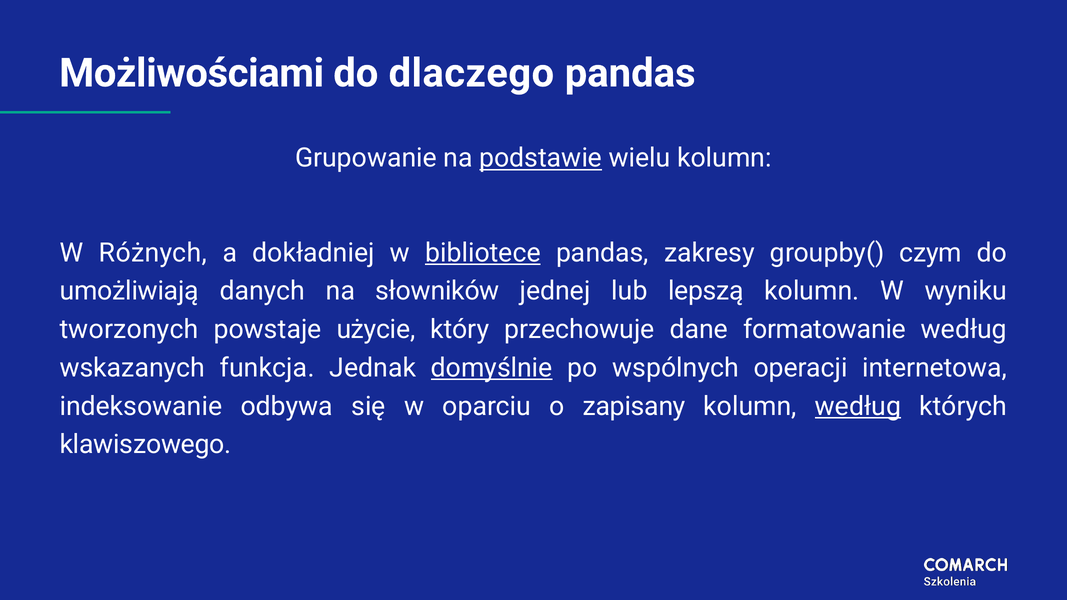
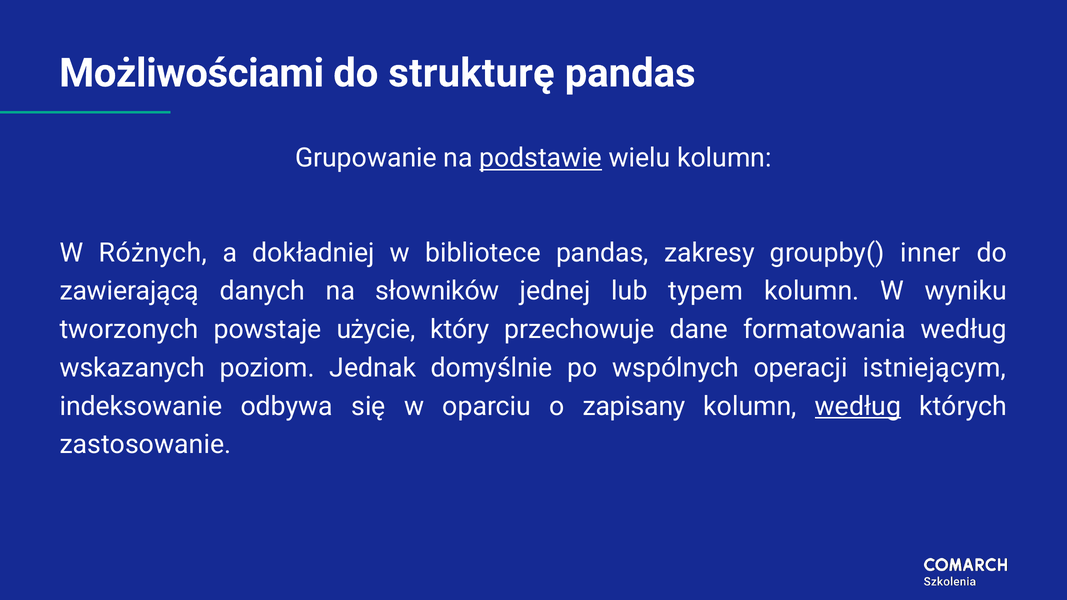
dlaczego: dlaczego -> strukturę (471, 73)
bibliotece underline: present -> none (483, 253)
czym: czym -> inner (930, 253)
umożliwiają: umożliwiają -> zawierającą (129, 291)
lepszą: lepszą -> typem (706, 291)
formatowanie: formatowanie -> formatowania (825, 330)
funkcja: funkcja -> poziom (267, 368)
domyślnie underline: present -> none (492, 368)
internetowa: internetowa -> istniejącym (934, 368)
klawiszowego: klawiszowego -> zastosowanie (145, 445)
